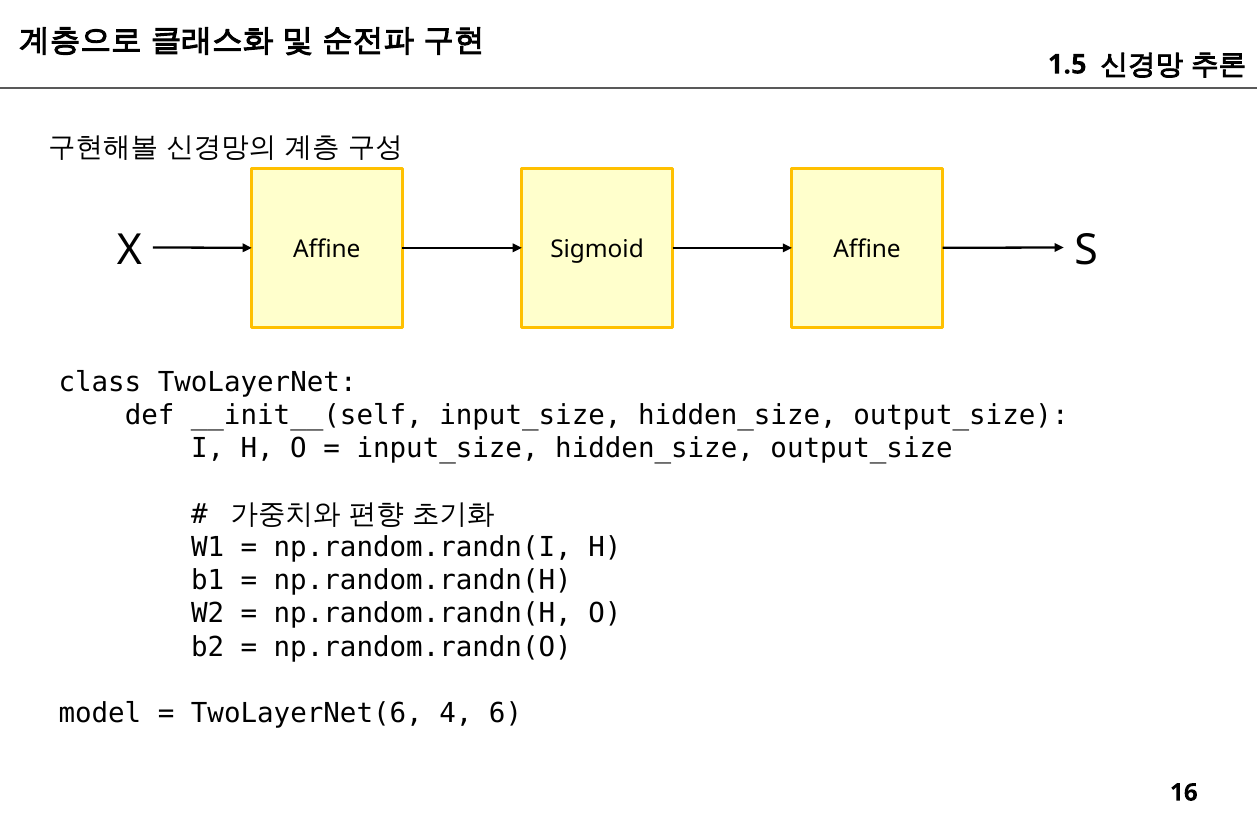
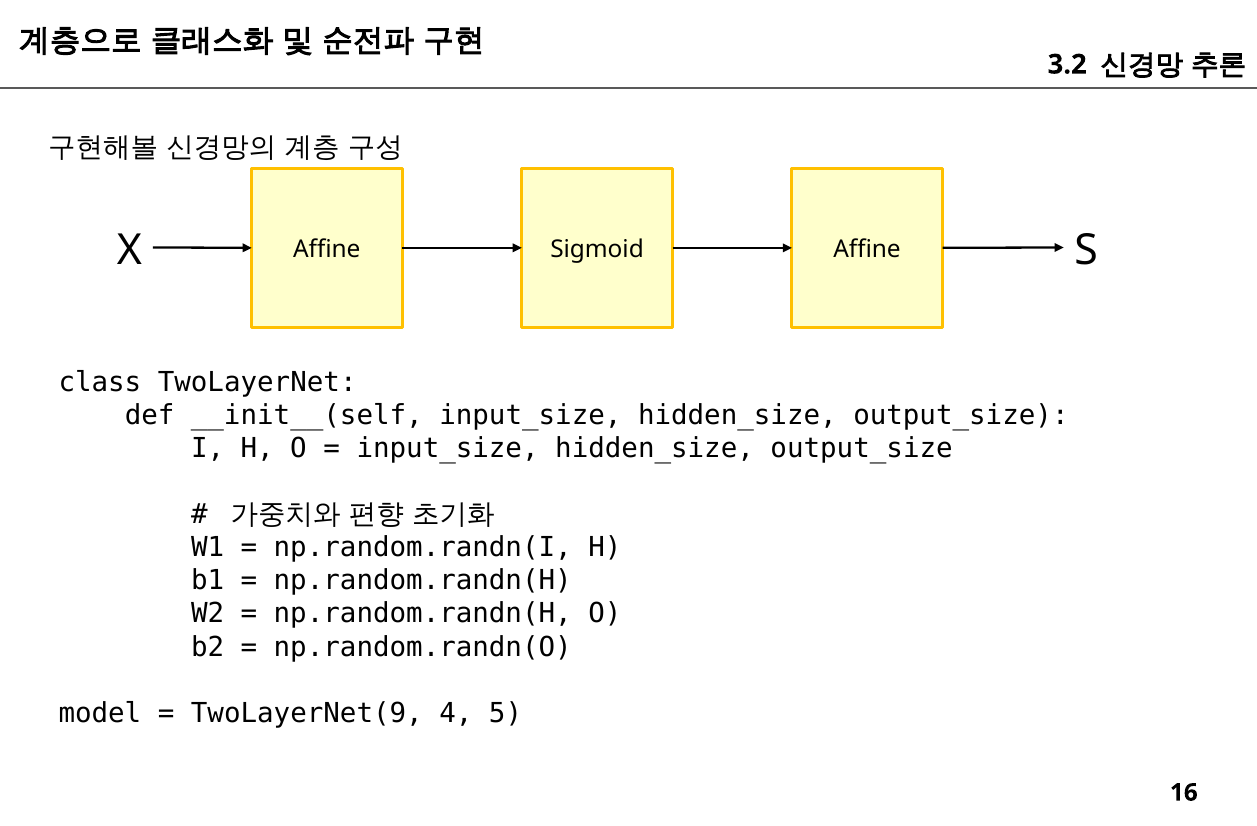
1.5: 1.5 -> 3.2 (1067, 64)
TwoLayerNet(6: TwoLayerNet(6 -> TwoLayerNet(9 (307, 713)
6: 6 -> 5 (506, 713)
